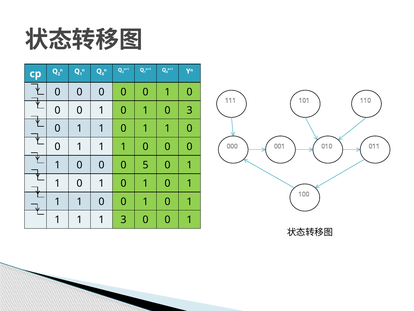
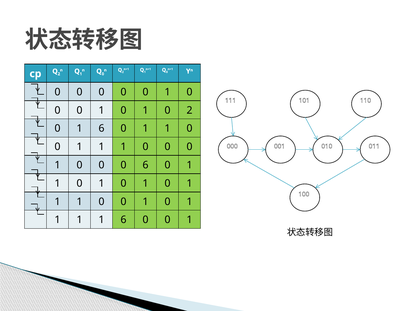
0 3: 3 -> 2 (189, 110)
1: 1 -> 6 (101, 128)
0 5: 5 -> 6 (145, 165)
1 1 3: 3 -> 6 (123, 220)
